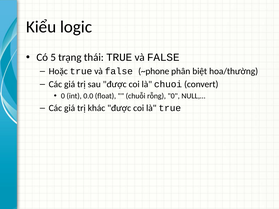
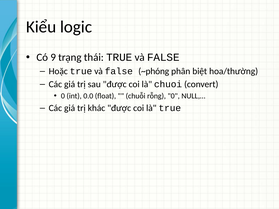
5: 5 -> 9 (53, 57)
~phone: ~phone -> ~phóng (154, 71)
